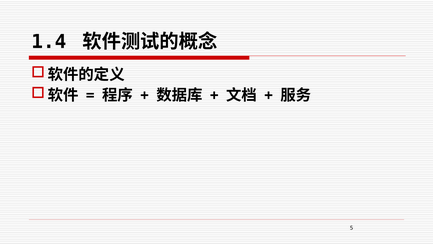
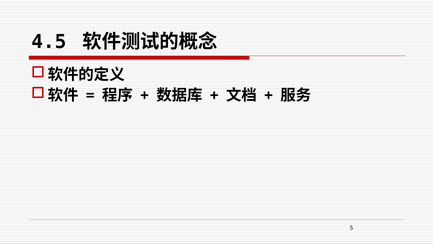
1.4: 1.4 -> 4.5 (49, 42)
